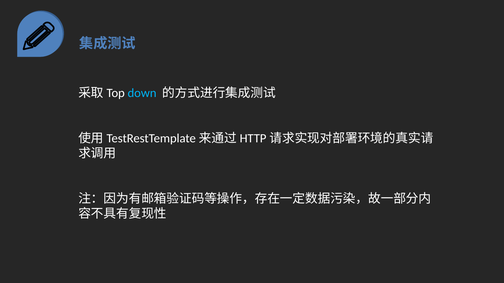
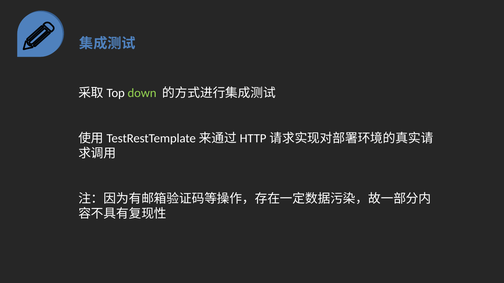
down colour: light blue -> light green (142, 93)
